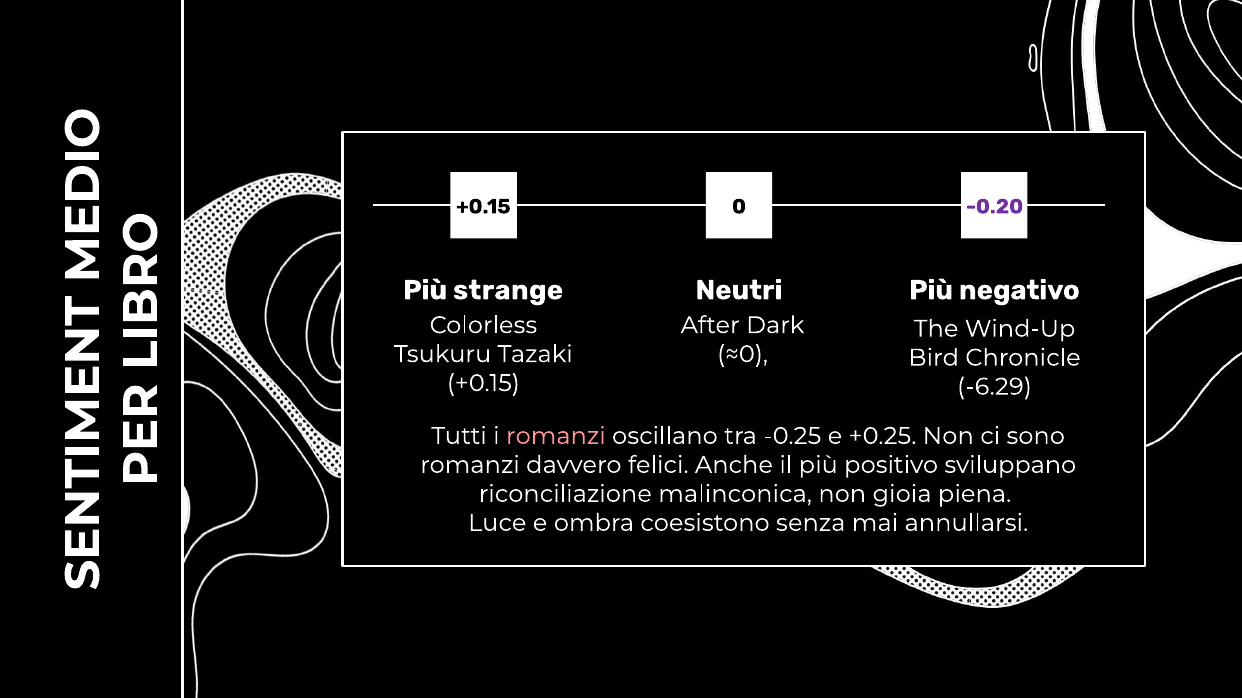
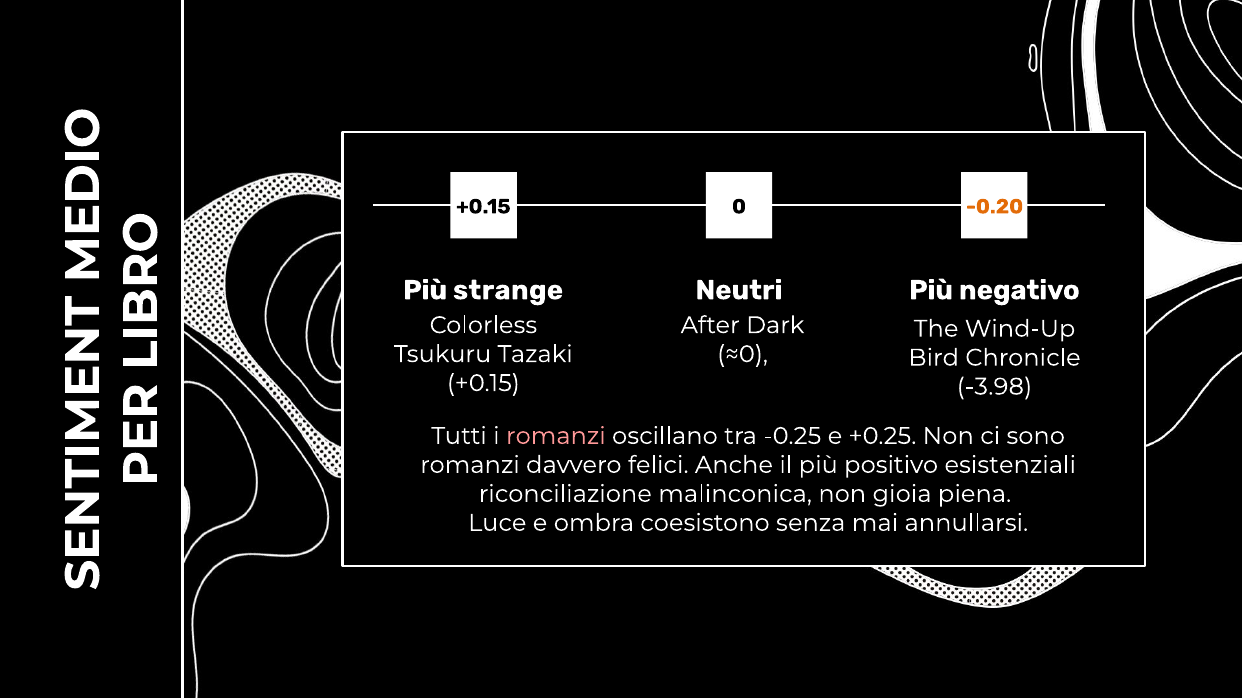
-0.20 colour: purple -> orange (995, 207)
-6.29: -6.29 -> -3.98 (994, 387)
sviluppano: sviluppano -> esistenziali (1010, 465)
